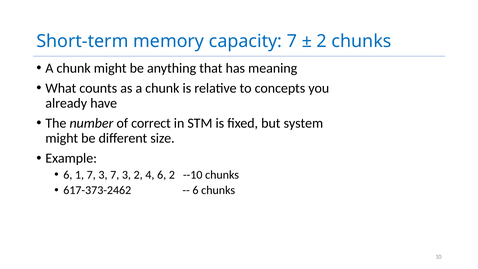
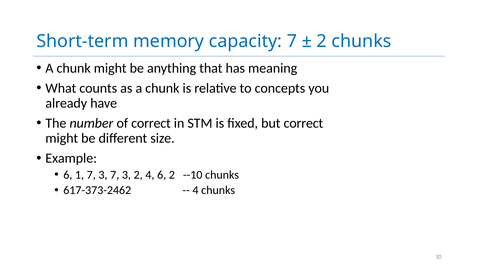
but system: system -> correct (303, 123)
6: 6 -> 4 (195, 190)
